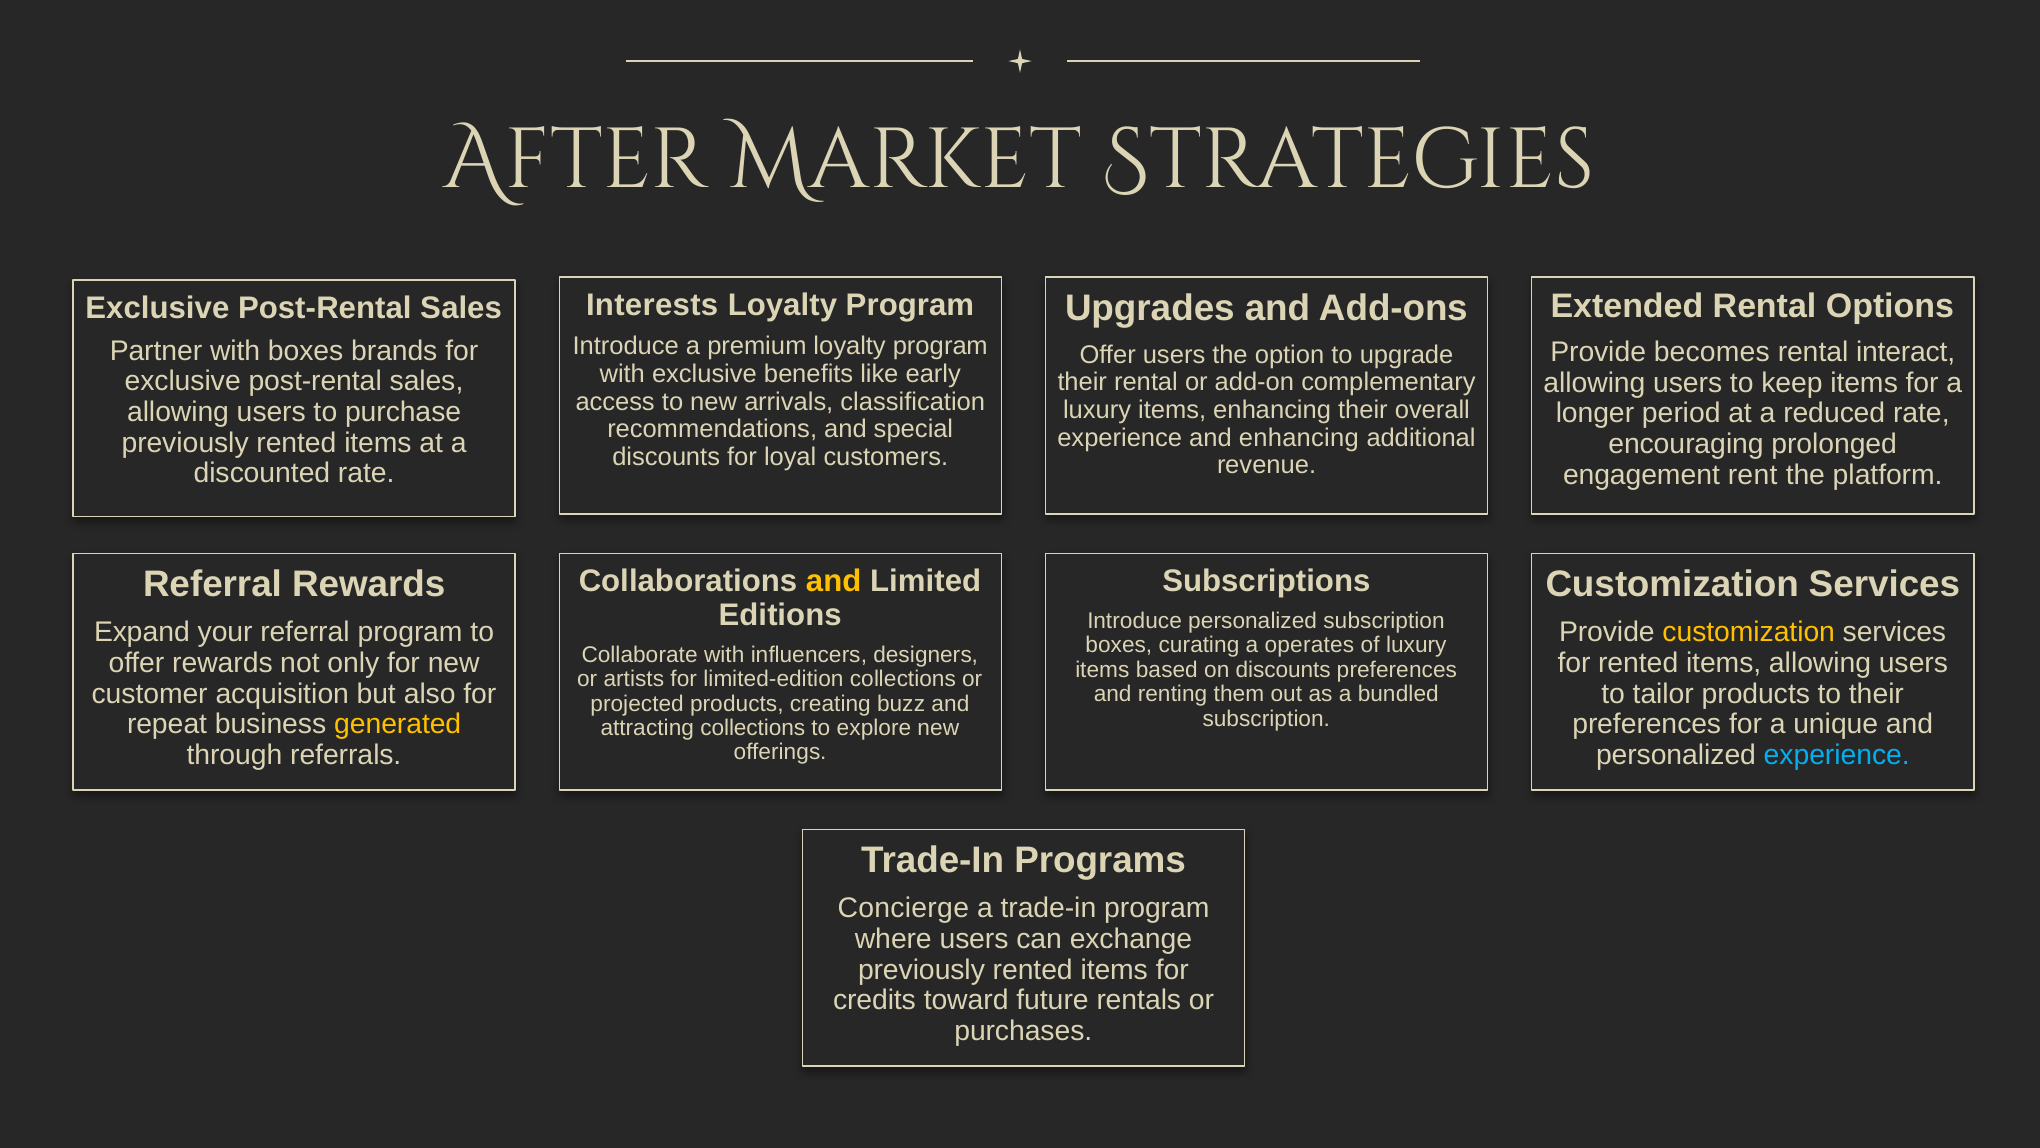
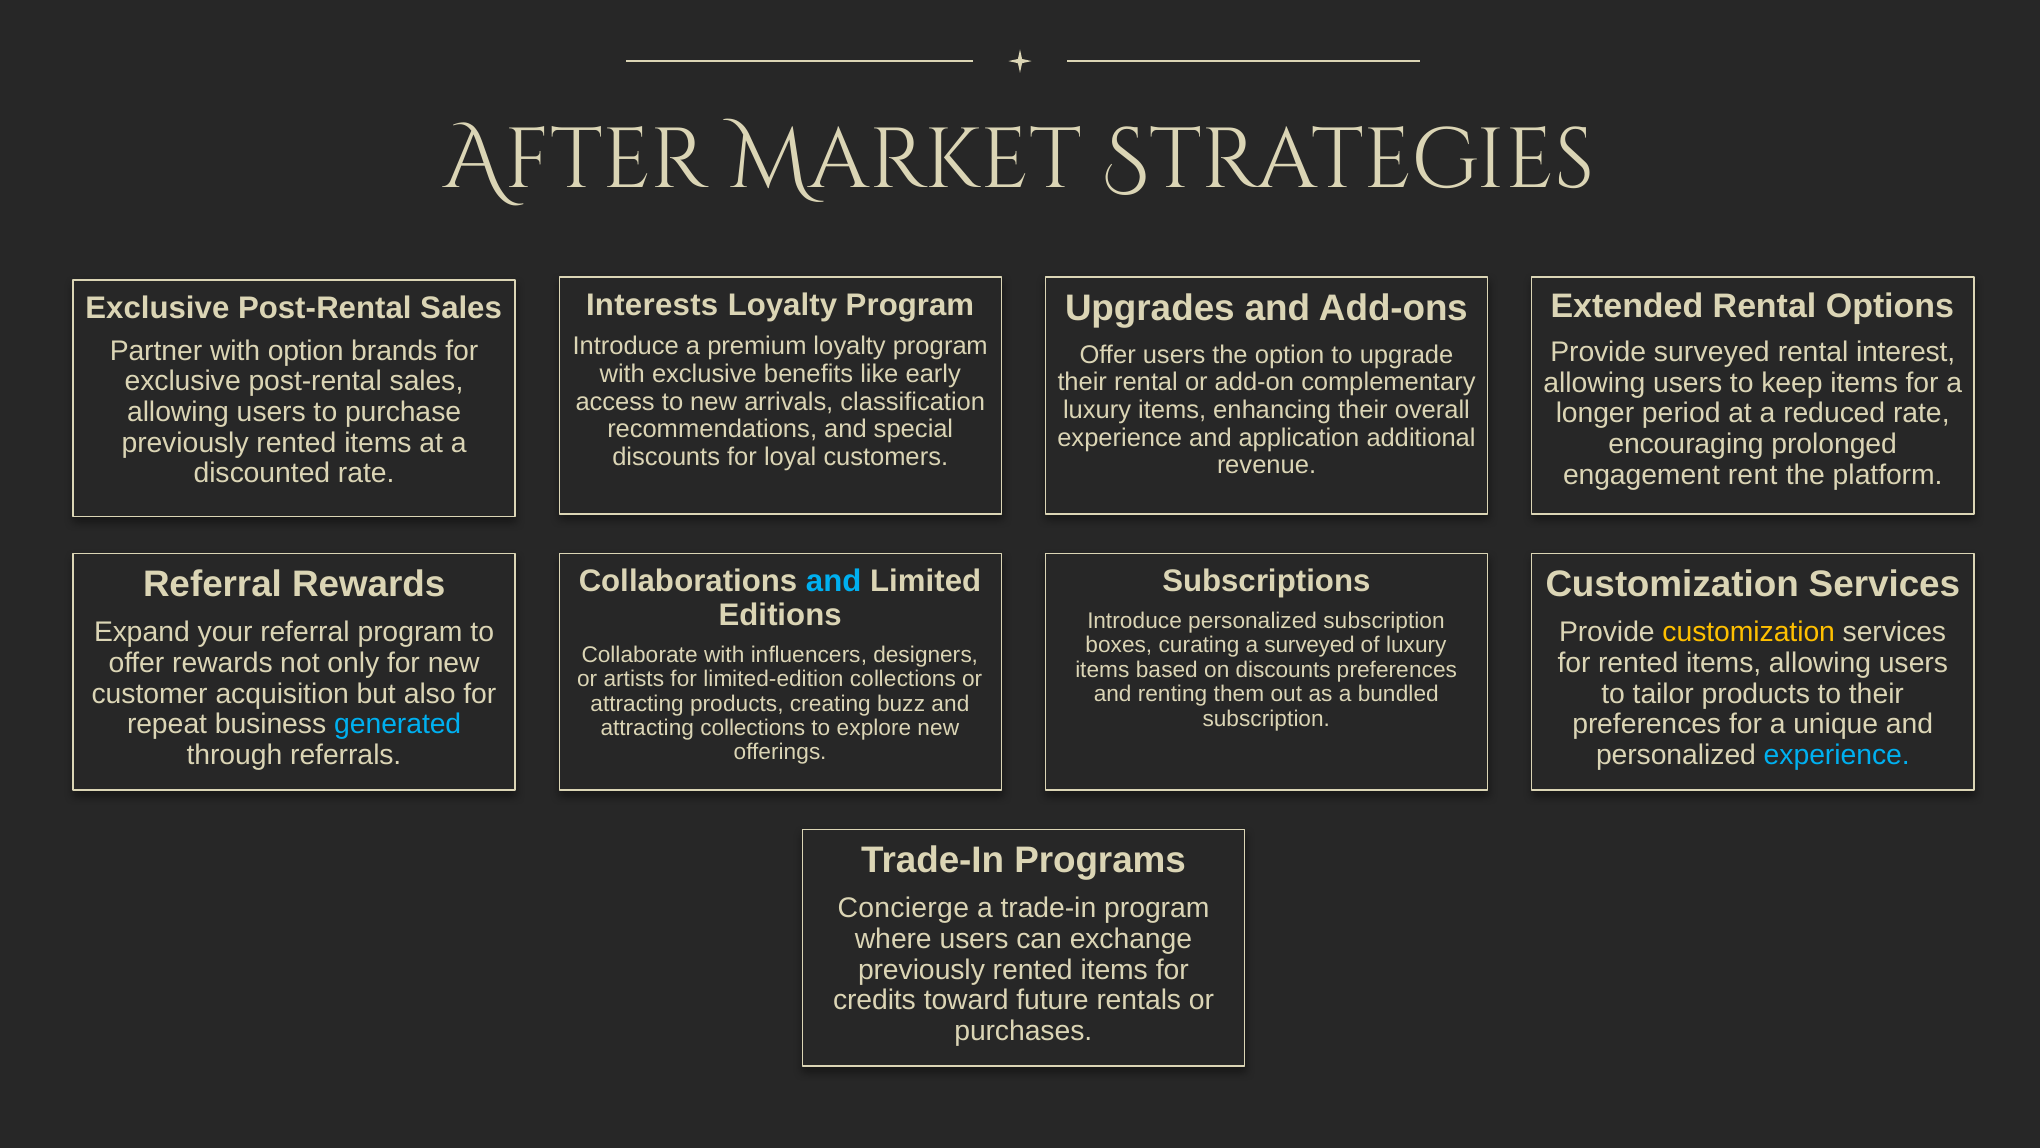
with boxes: boxes -> option (306, 351)
Provide becomes: becomes -> surveyed (1712, 352)
interact: interact -> interest (1906, 352)
and enhancing: enhancing -> application (1299, 437)
and colour: yellow -> light blue (834, 581)
a operates: operates -> surveyed (1310, 645)
projected: projected -> attracting (637, 703)
generated colour: yellow -> light blue (398, 724)
